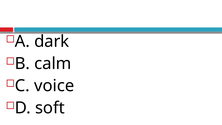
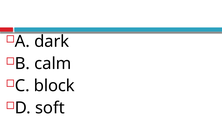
voice: voice -> block (54, 86)
